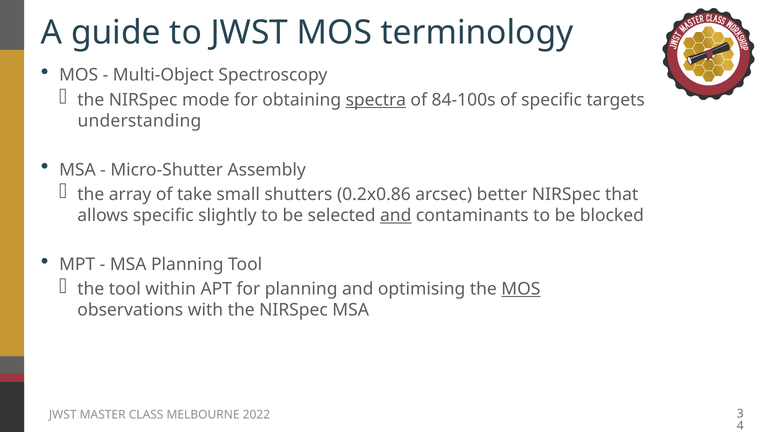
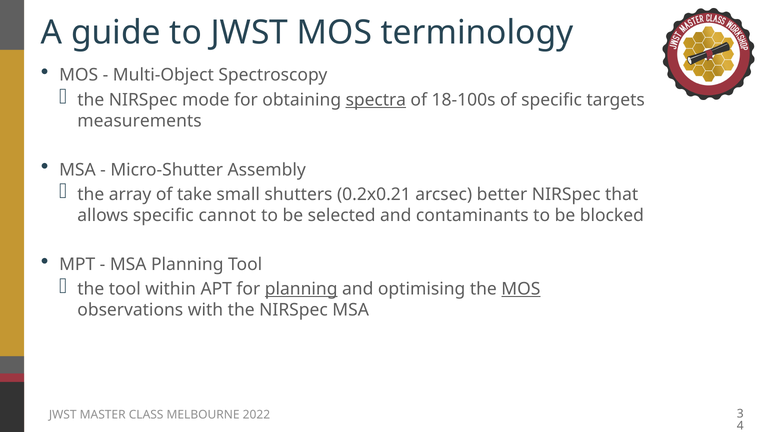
84-100s: 84-100s -> 18-100s (464, 100)
understanding: understanding -> measurements (140, 121)
0.2x0.86: 0.2x0.86 -> 0.2x0.21 (374, 194)
slightly: slightly -> cannot (227, 215)
and underline: present -> none (396, 215)
planning underline: none -> present (301, 289)
